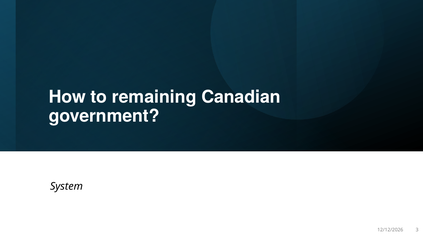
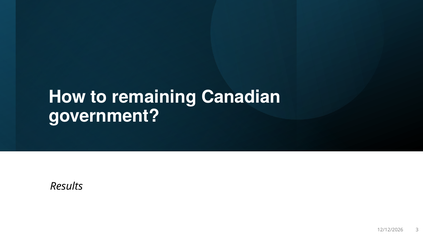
System: System -> Results (66, 186)
